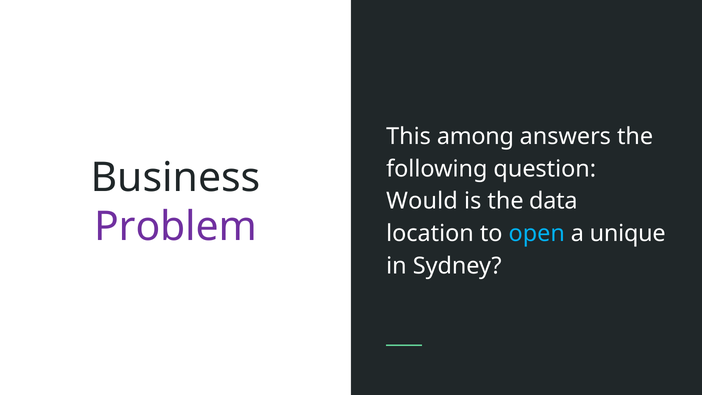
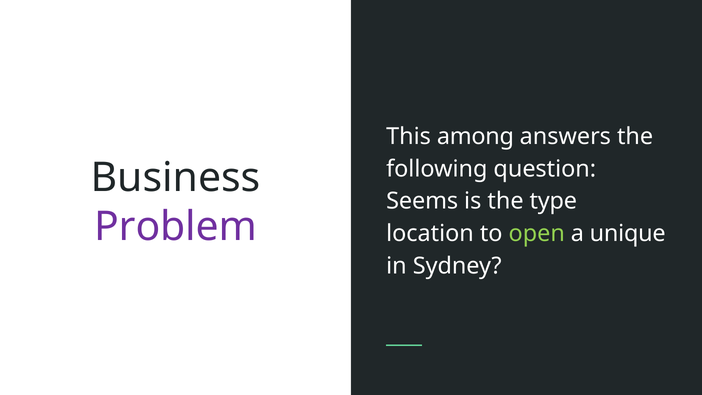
Would: Would -> Seems (422, 201)
data: data -> type (553, 201)
open colour: light blue -> light green (537, 233)
